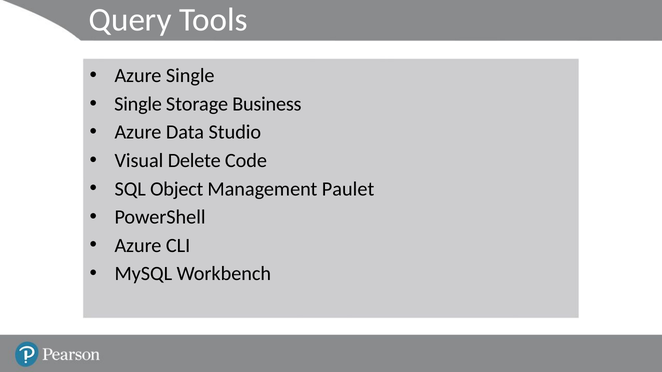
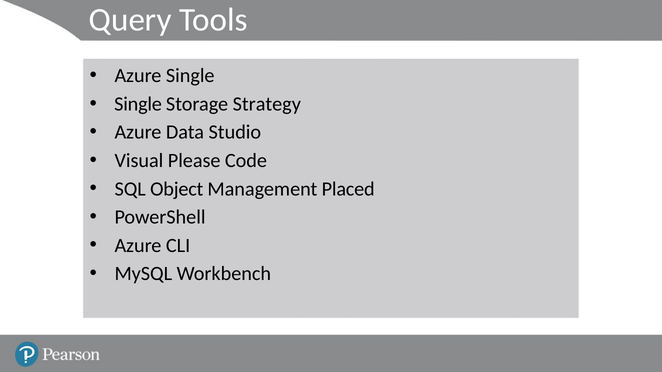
Business: Business -> Strategy (267, 104)
Delete: Delete -> Please (194, 161)
Paulet: Paulet -> Placed (348, 189)
